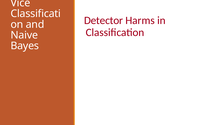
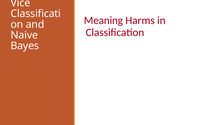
Detector: Detector -> Meaning (104, 20)
